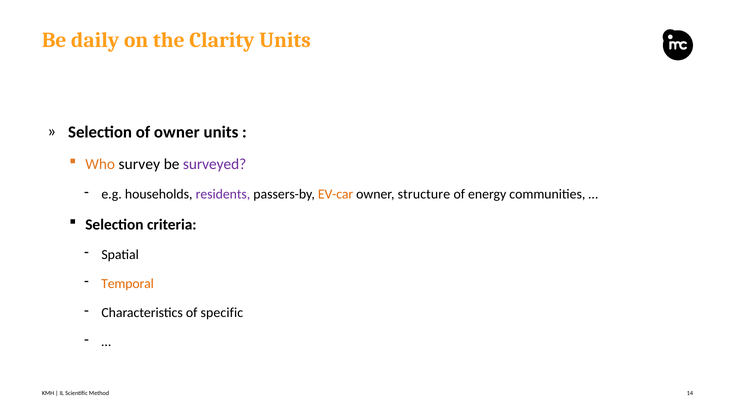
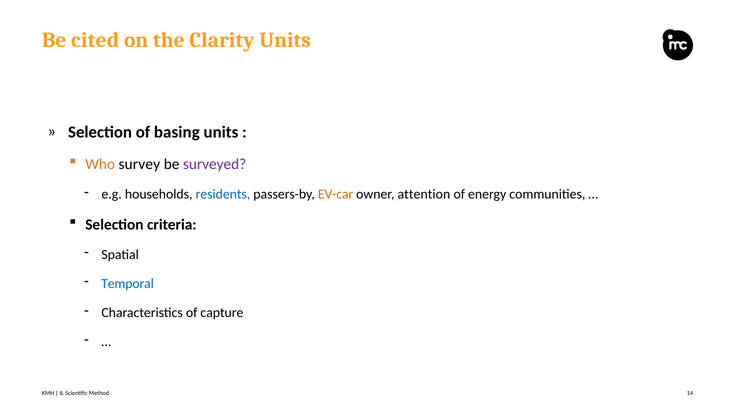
daily: daily -> cited (95, 40)
of owner: owner -> basing (177, 132)
residents colour: purple -> blue (223, 194)
structure: structure -> attention (424, 194)
Temporal colour: orange -> blue (128, 283)
specific: specific -> capture (222, 312)
